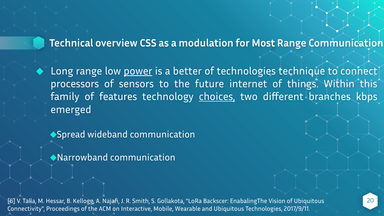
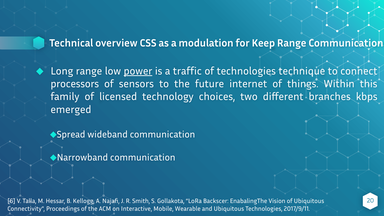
Most: Most -> Keep (263, 43)
better: better -> traffic (187, 71)
features: features -> licensed (118, 97)
choices underline: present -> none (217, 97)
